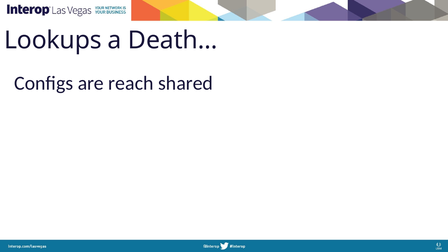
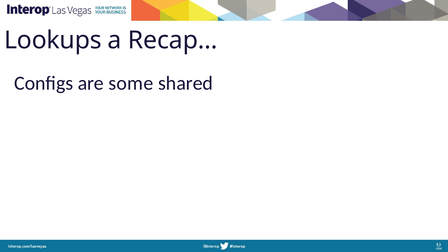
Death…: Death… -> Recap… (173, 40)
reach: reach -> some (131, 83)
